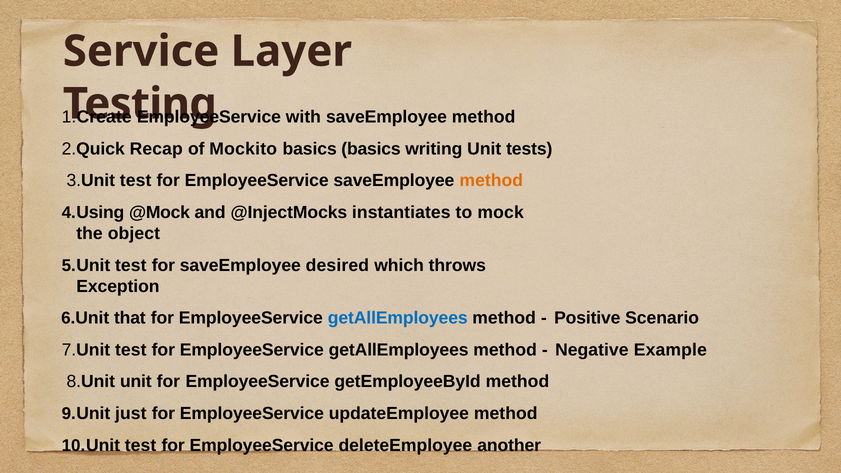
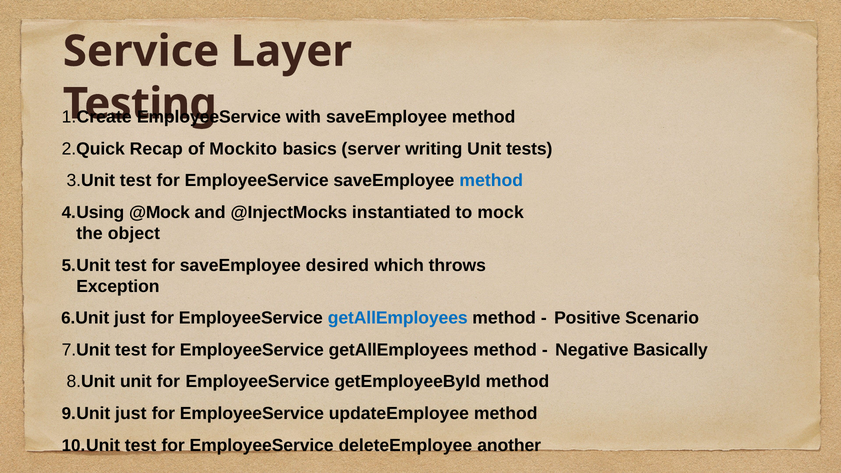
basics basics: basics -> server (371, 149)
method colour: orange -> blue (491, 181)
instantiates: instantiates -> instantiated (401, 212)
that: that -> just (130, 318)
Example: Example -> Basically (671, 350)
